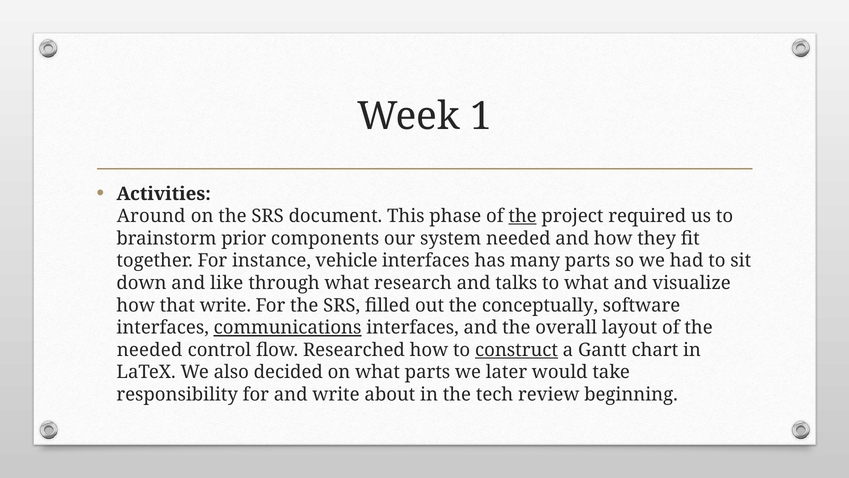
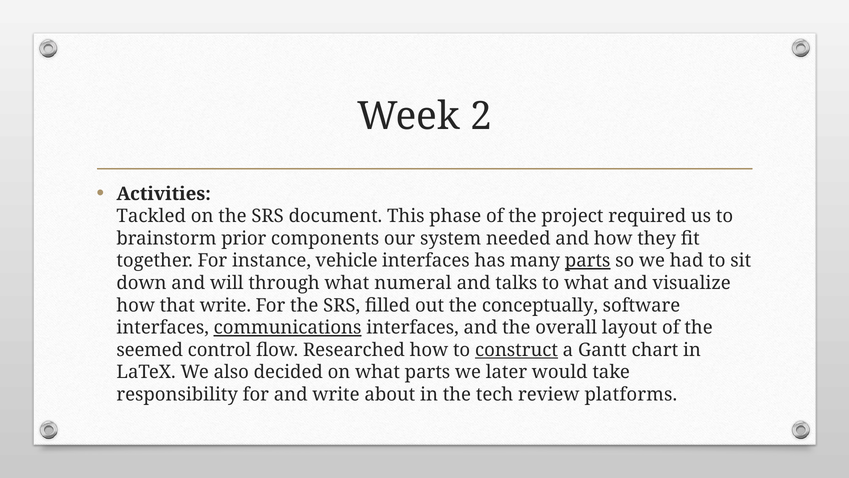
1: 1 -> 2 (481, 116)
Around: Around -> Tackled (151, 216)
the underline: present -> none (523, 216)
parts underline: none -> present (588, 261)
like: like -> will (227, 283)
research: research -> numeral (413, 283)
needed: needed -> seemed (150, 350)
beginning: beginning -> platforms (631, 394)
